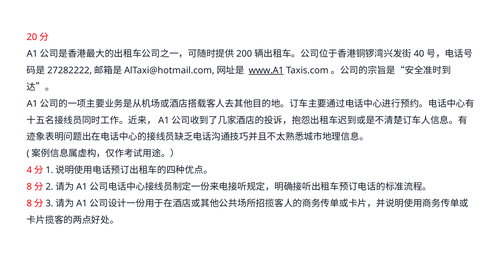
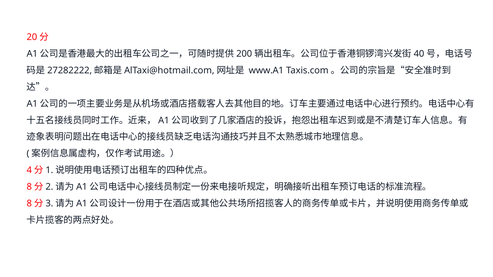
www.A1 underline: present -> none (266, 71)
